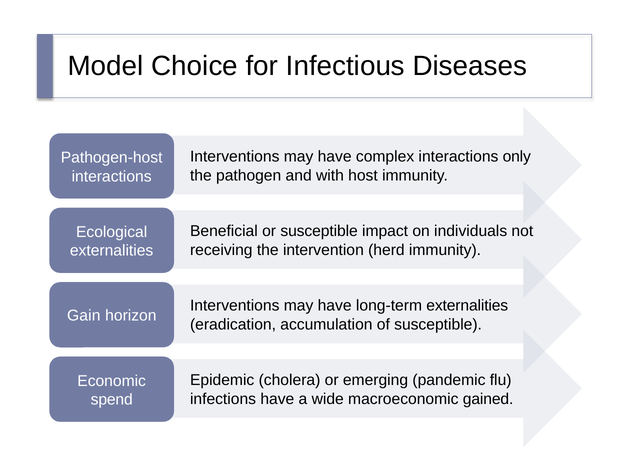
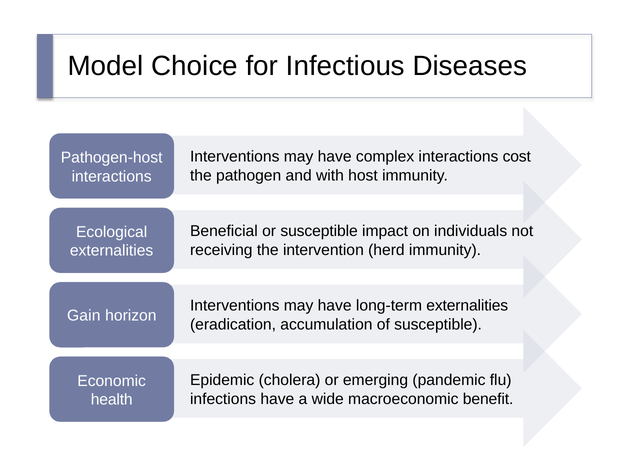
only: only -> cost (517, 157)
gained: gained -> benefit (488, 399)
spend: spend -> health (112, 399)
